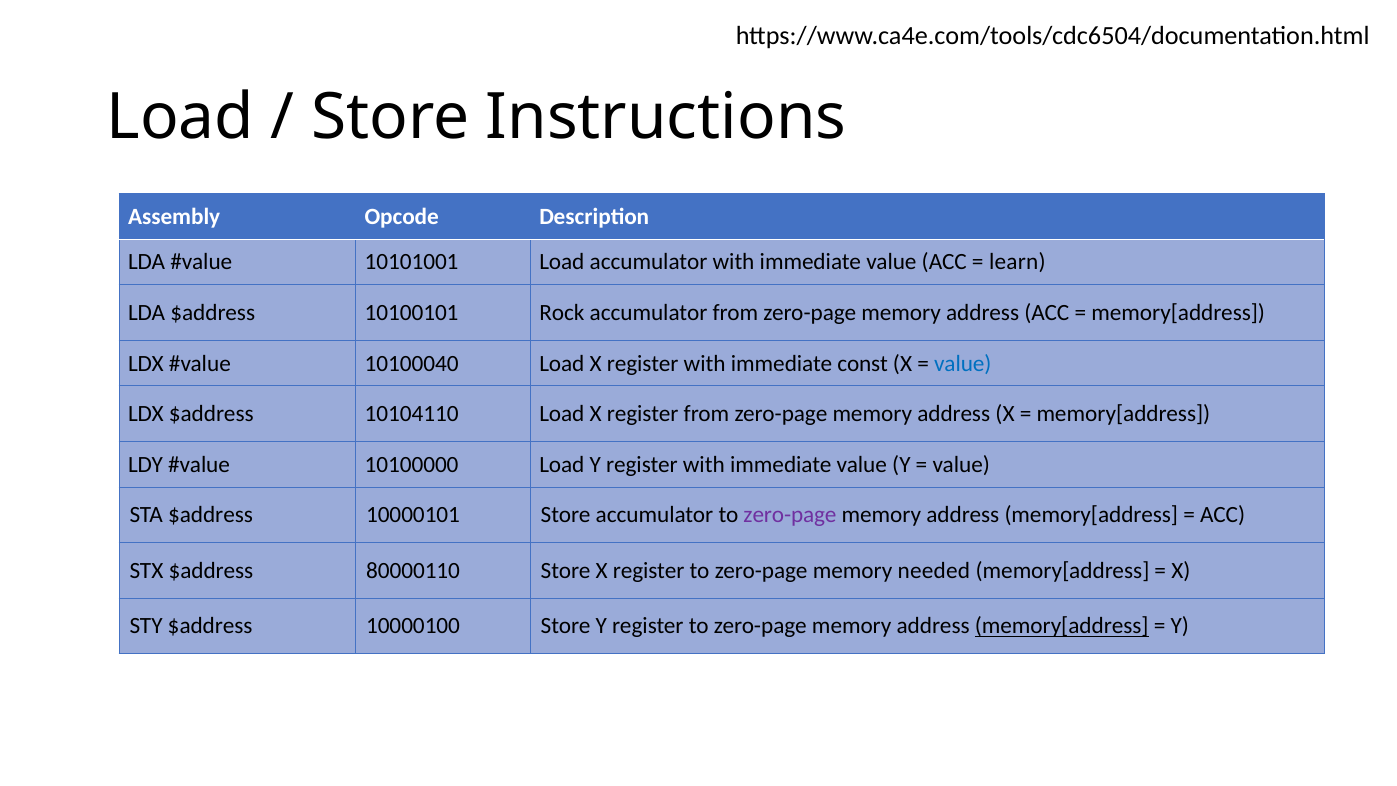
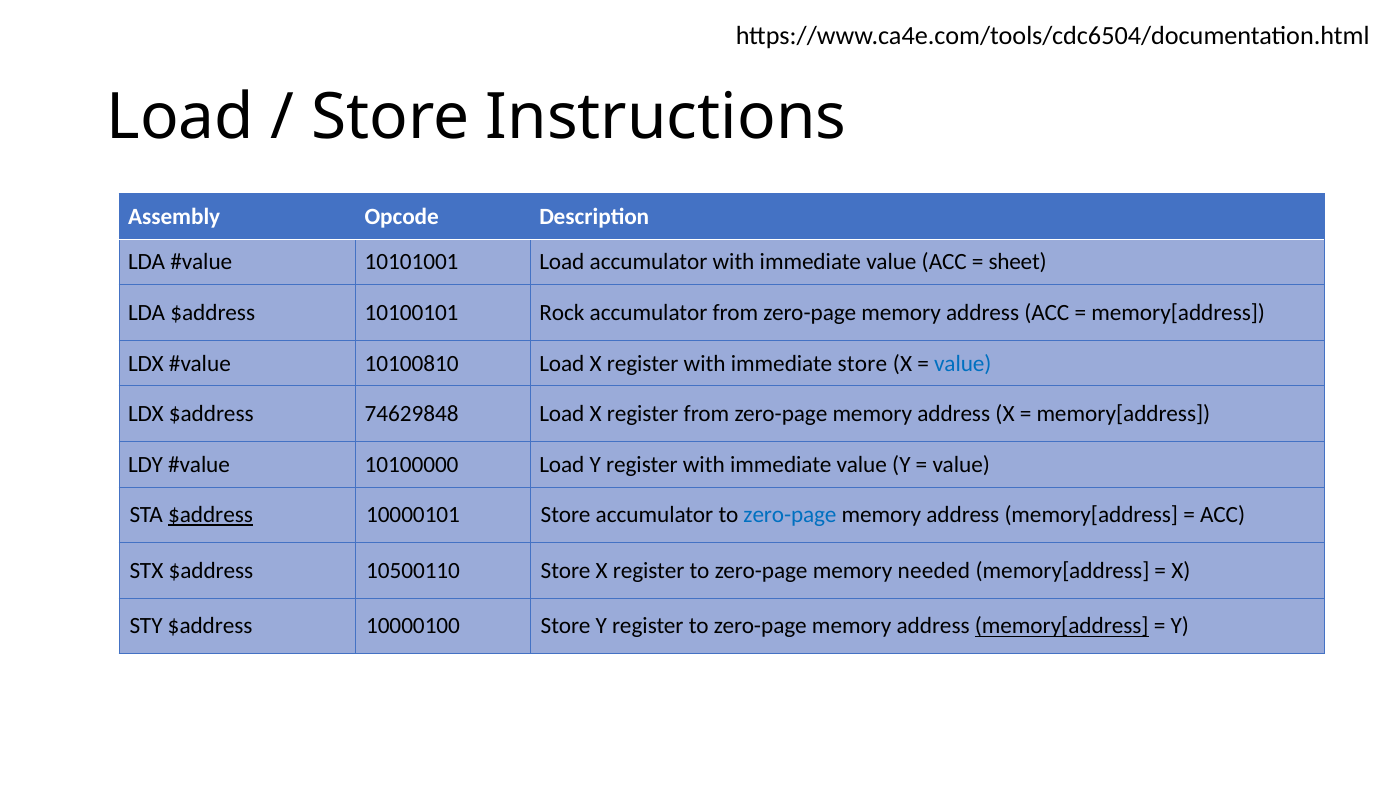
learn: learn -> sheet (1018, 262)
10100040: 10100040 -> 10100810 (412, 363)
immediate const: const -> store (862, 363)
10104110: 10104110 -> 74629848 (412, 414)
$address underline: none -> present (211, 515)
zero-page colour: purple -> blue (790, 515)
80000110: 80000110 -> 10500110 (413, 570)
